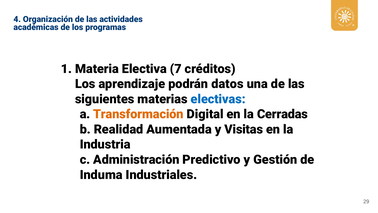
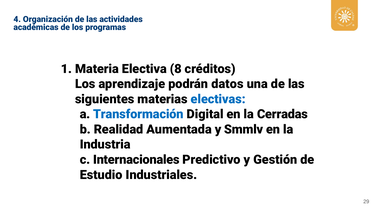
7: 7 -> 8 (176, 69)
Transformación colour: orange -> blue (138, 114)
Visitas: Visitas -> Smmlv (244, 129)
Administración: Administración -> Internacionales (136, 159)
Induma: Induma -> Estudio (101, 175)
